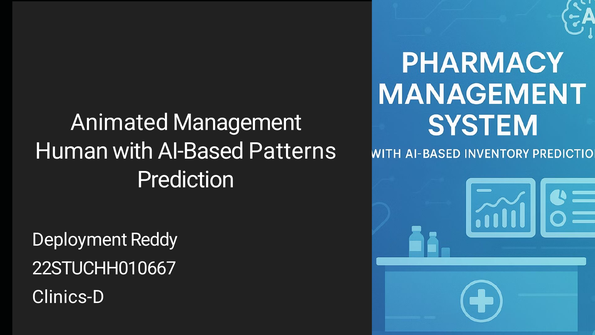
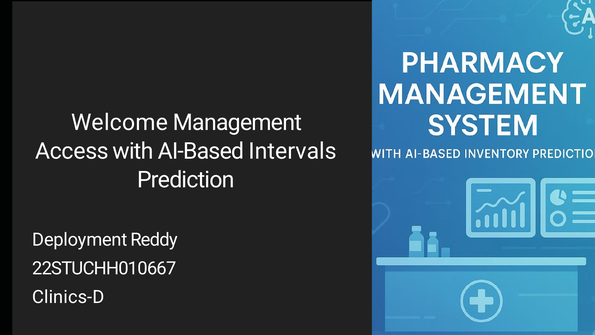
Animated: Animated -> Welcome (119, 122)
Human: Human -> Access (72, 151)
Patterns: Patterns -> Intervals (293, 151)
